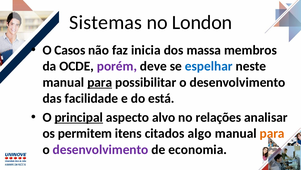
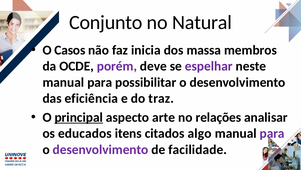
Sistemas: Sistemas -> Conjunto (106, 22)
London: London -> Natural (202, 22)
espelhar colour: blue -> purple (209, 66)
para underline: present -> none (100, 82)
facilidade: facilidade -> eficiência (91, 98)
está: está -> traz (161, 98)
alvo: alvo -> arte (164, 117)
permitem: permitem -> educados (85, 133)
para colour: orange -> purple (272, 133)
economia: economia -> facilidade (198, 149)
